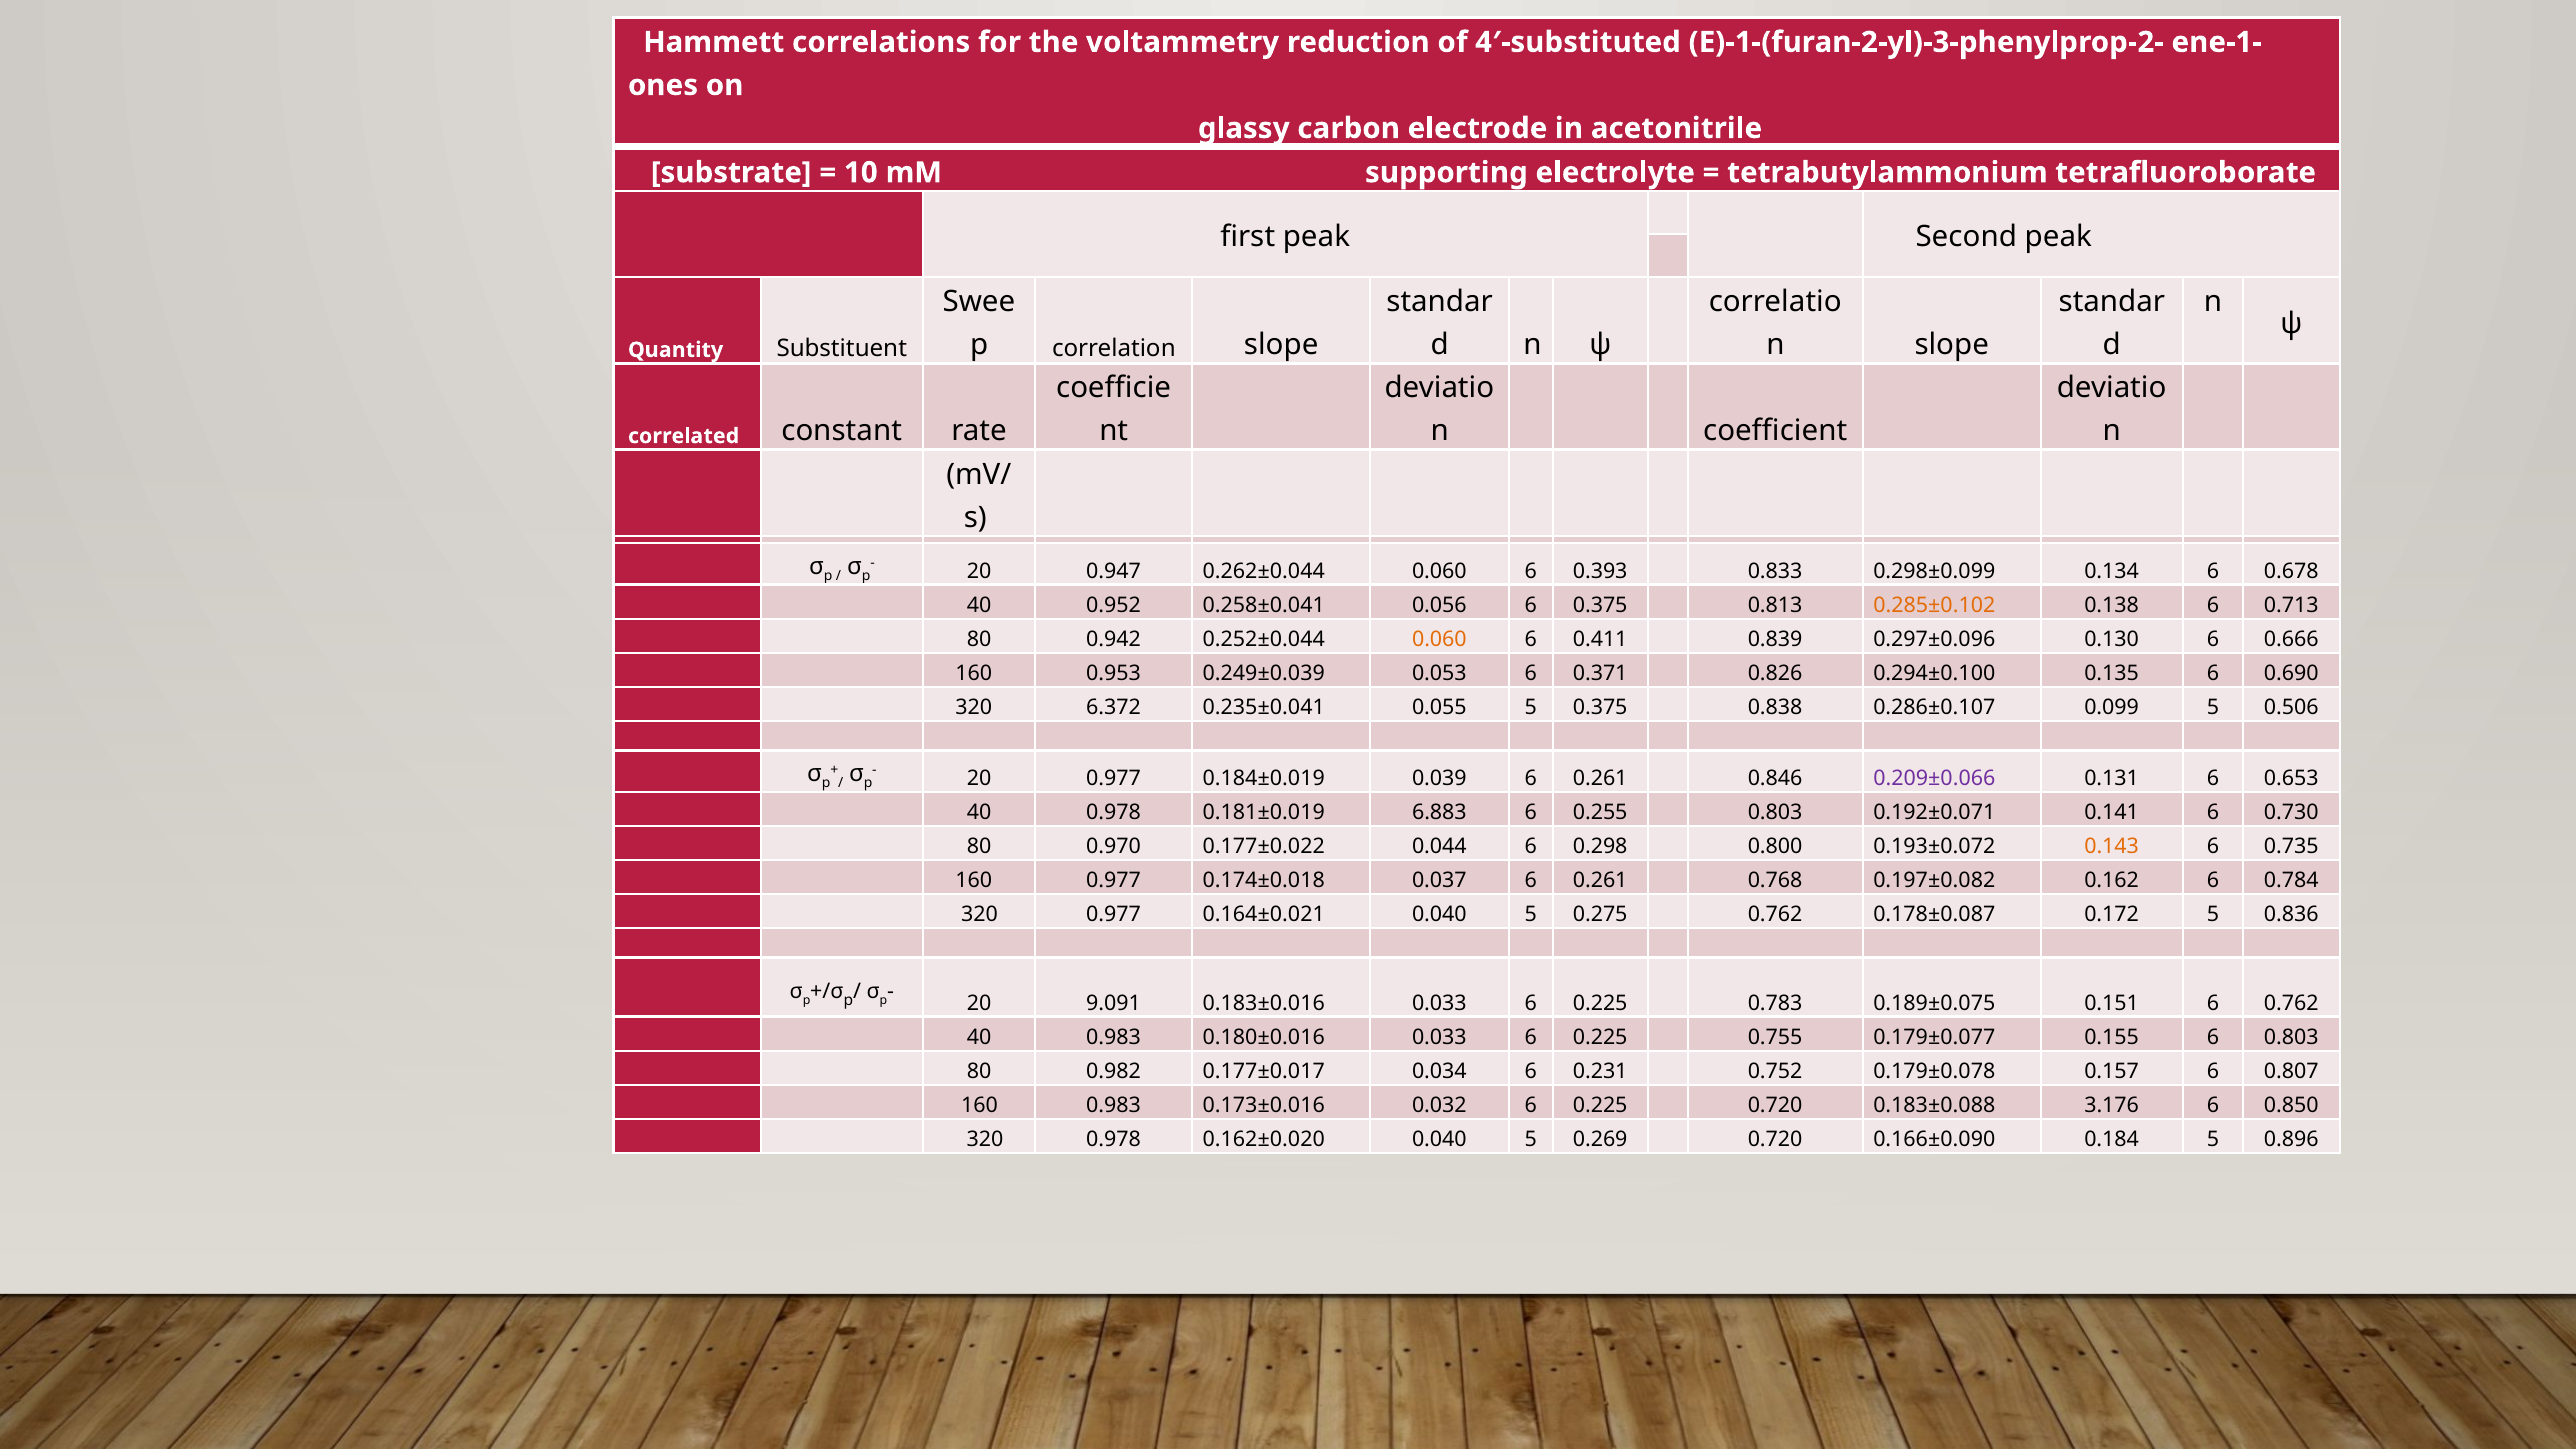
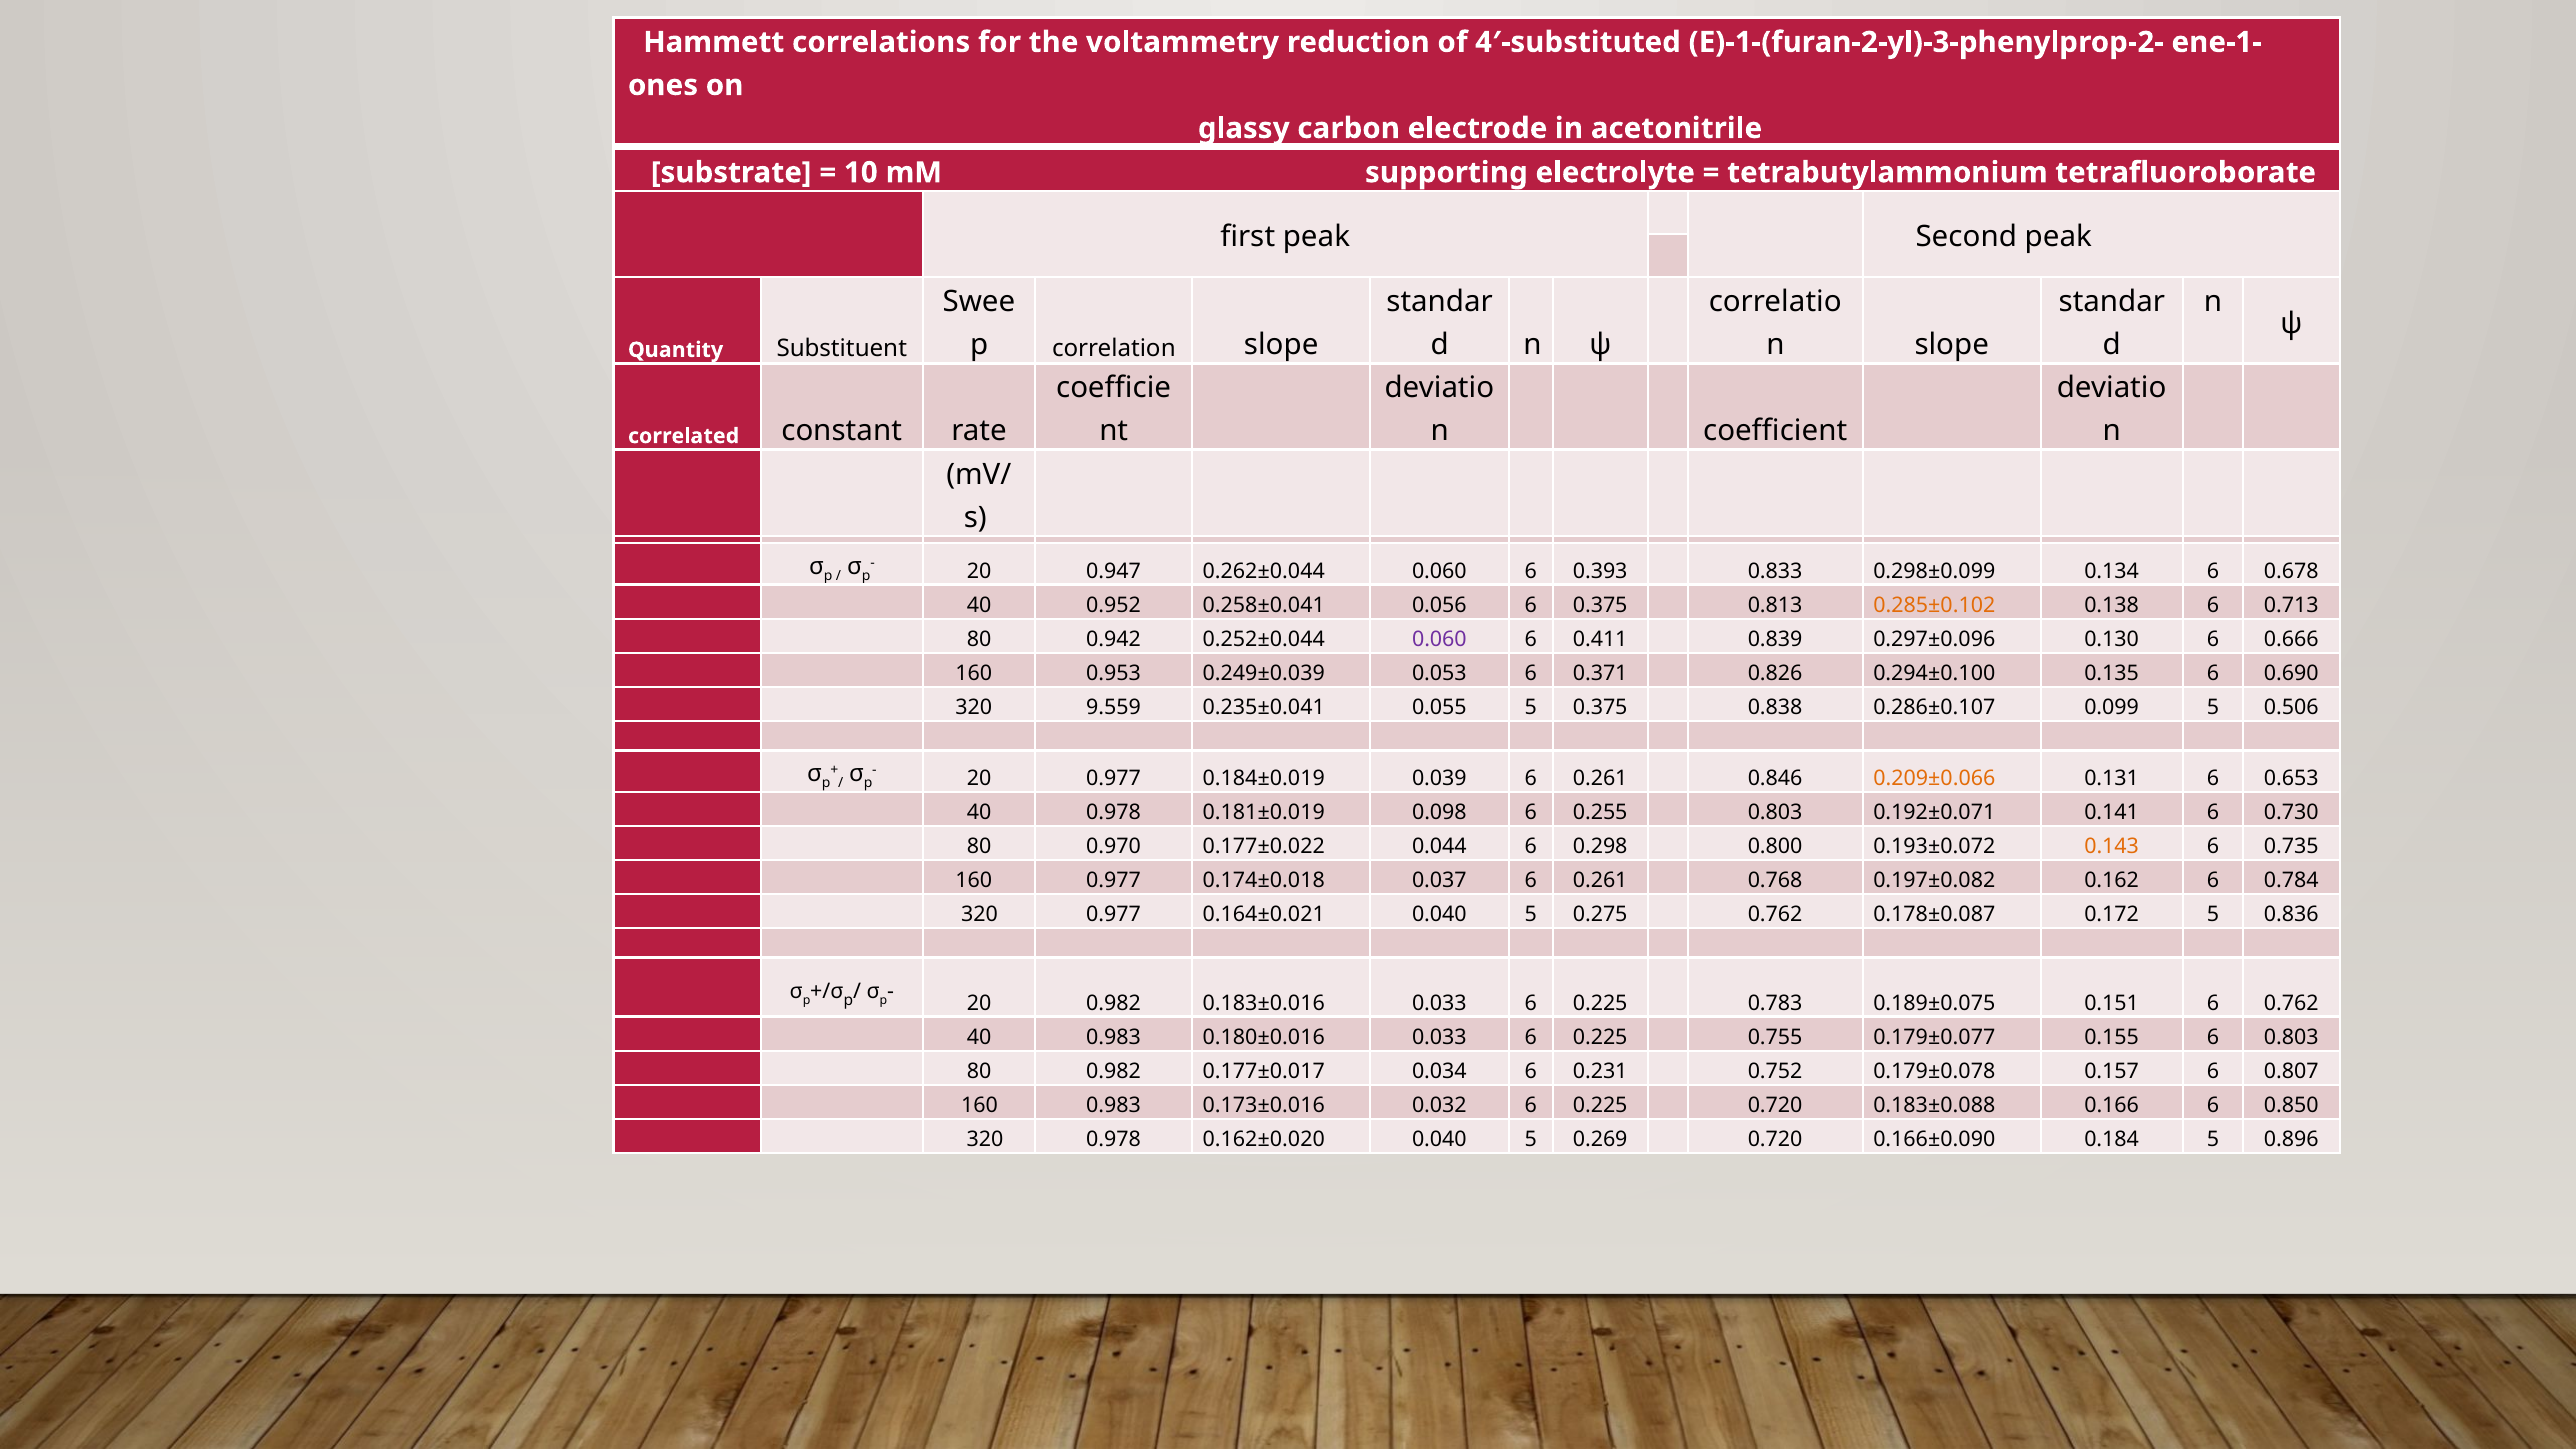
0.060 colour: orange -> purple (1439, 639)
6.372: 6.372 -> 9.559 (1114, 708)
0.209±0.066 colour: purple -> orange (1934, 778)
6.883: 6.883 -> 0.098 (1439, 812)
20 9.091: 9.091 -> 0.982 (1114, 1003)
3.176: 3.176 -> 0.166 (2112, 1105)
